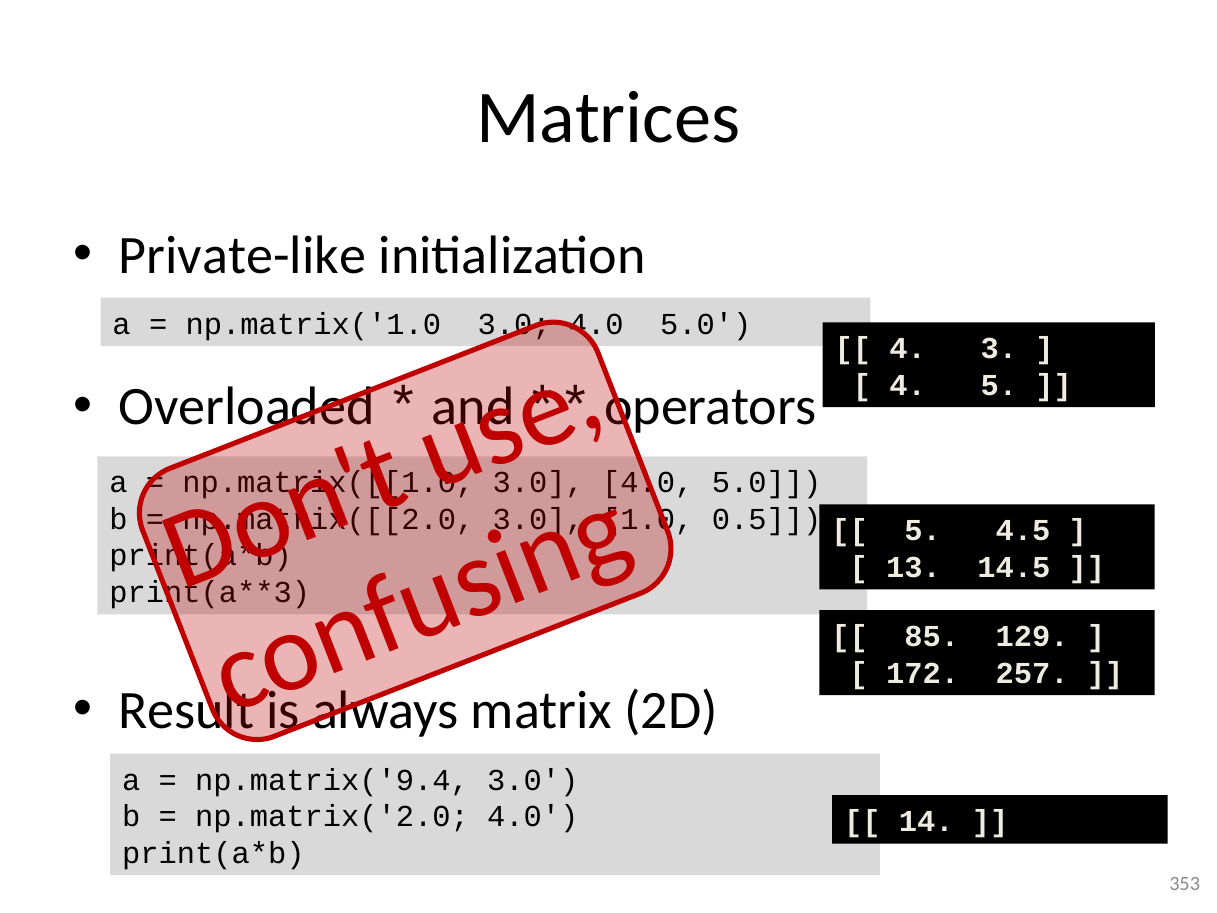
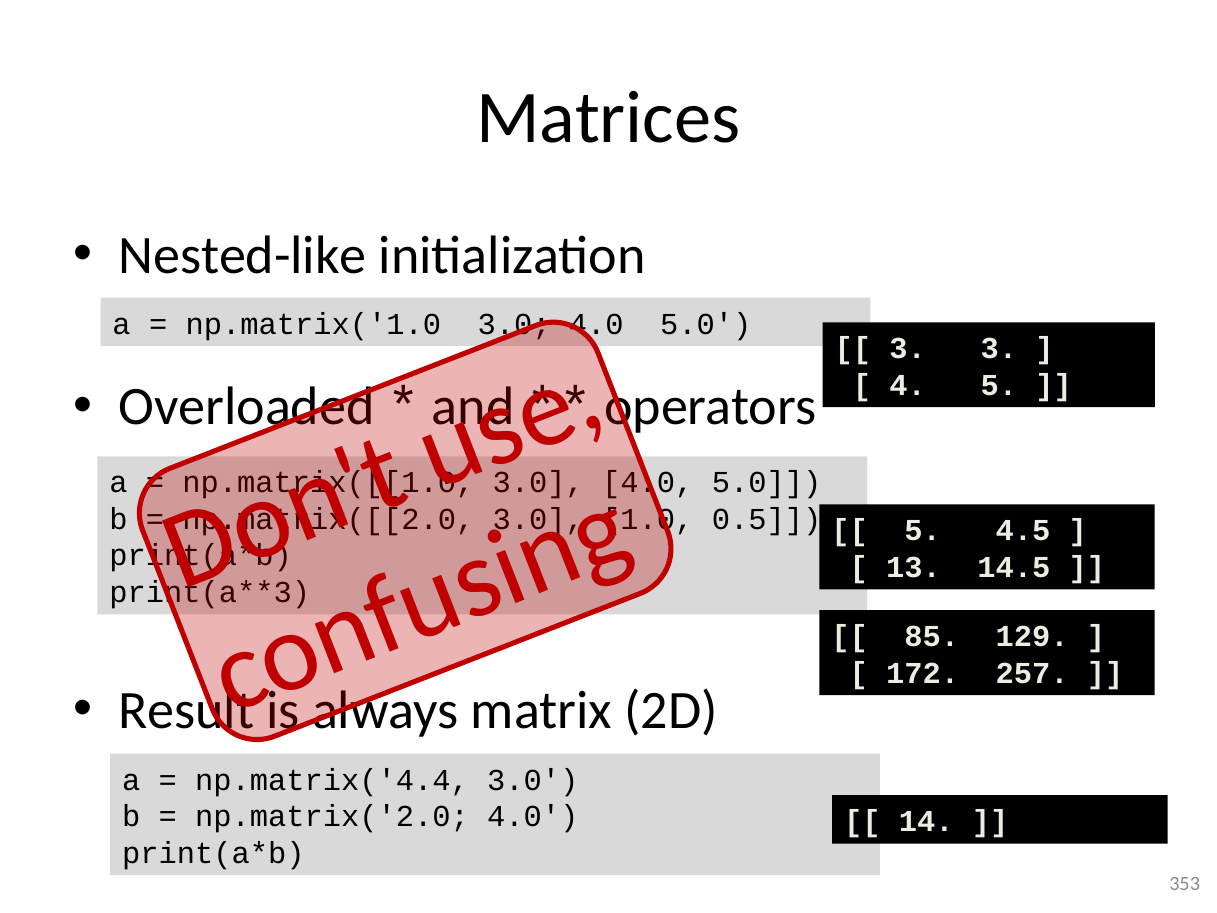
Private-like: Private-like -> Nested-like (243, 255)
4: 4 -> 3 (908, 349)
np.matrix('9.4: np.matrix('9.4 -> np.matrix('4.4 (332, 780)
